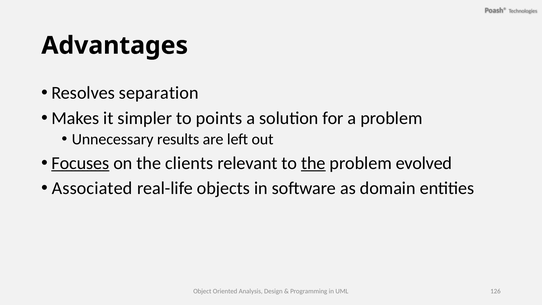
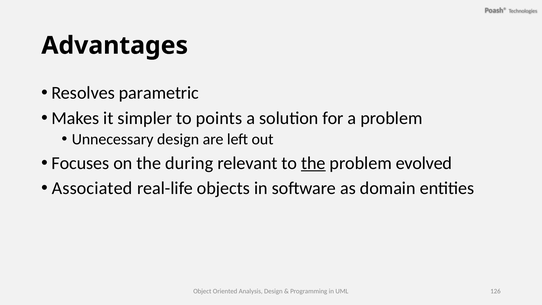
separation: separation -> parametric (159, 93)
Unnecessary results: results -> design (178, 139)
Focuses underline: present -> none (80, 163)
clients: clients -> during (189, 163)
